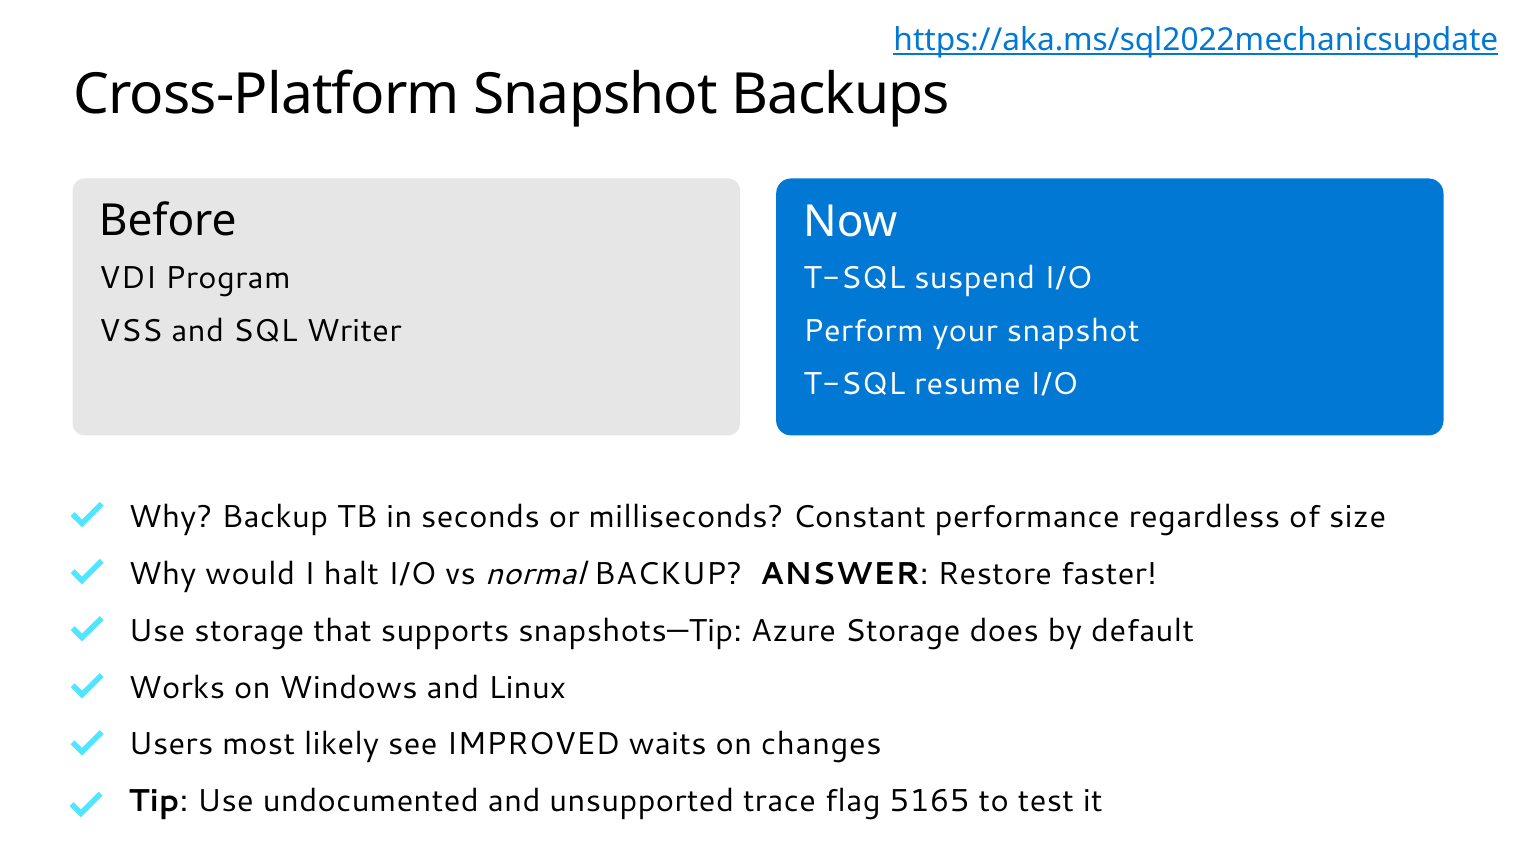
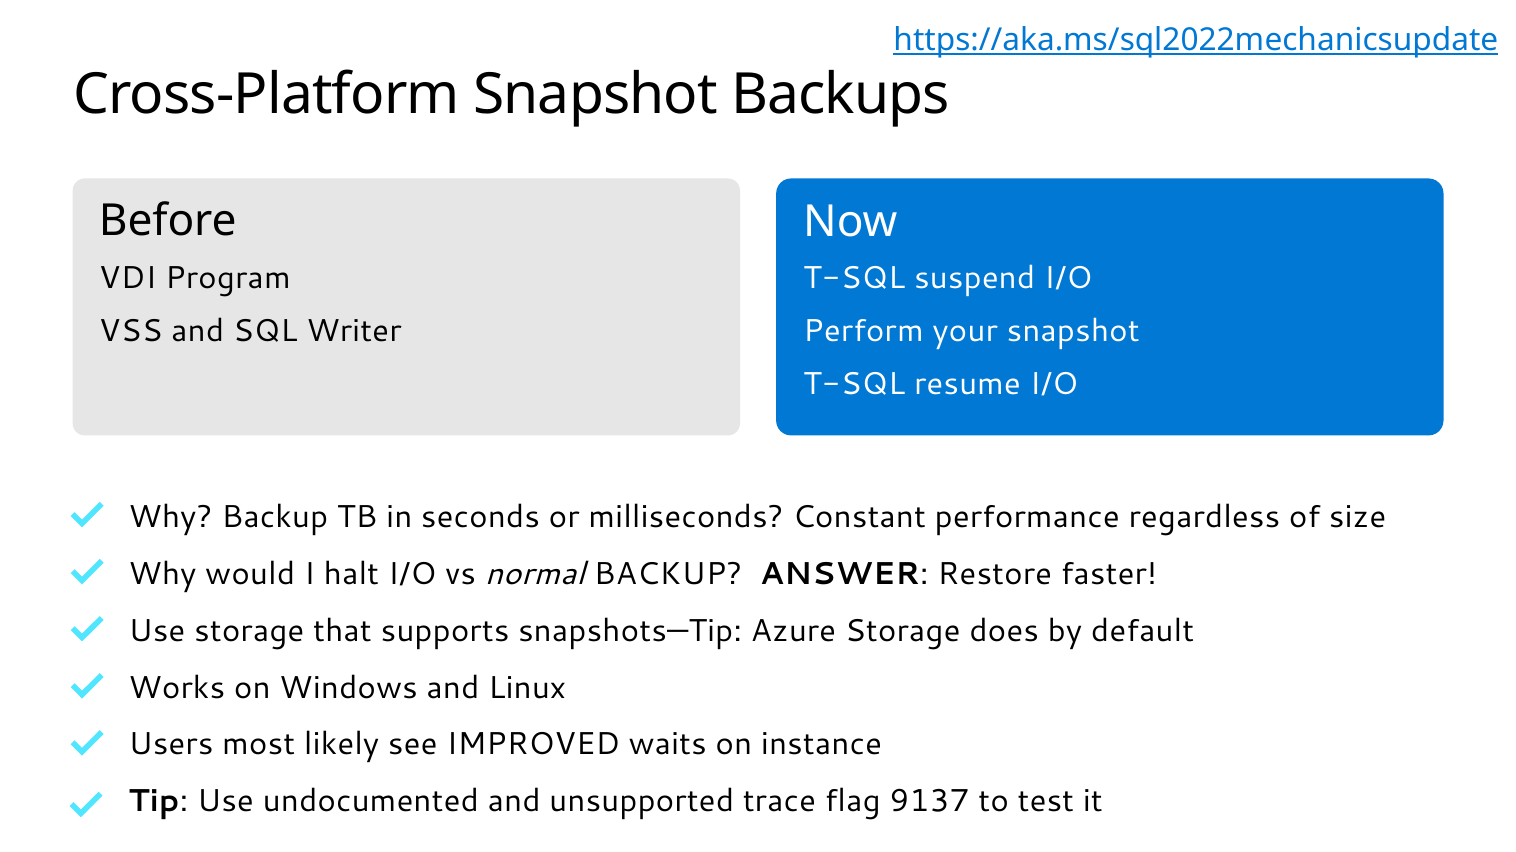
changes: changes -> instance (822, 745)
5165: 5165 -> 9137 (930, 802)
